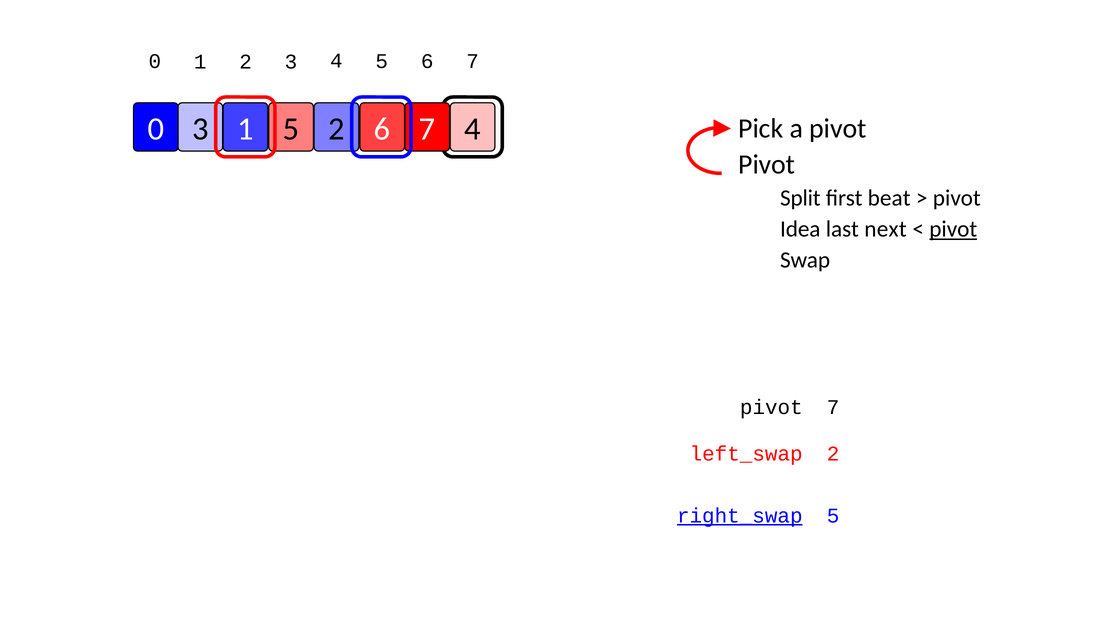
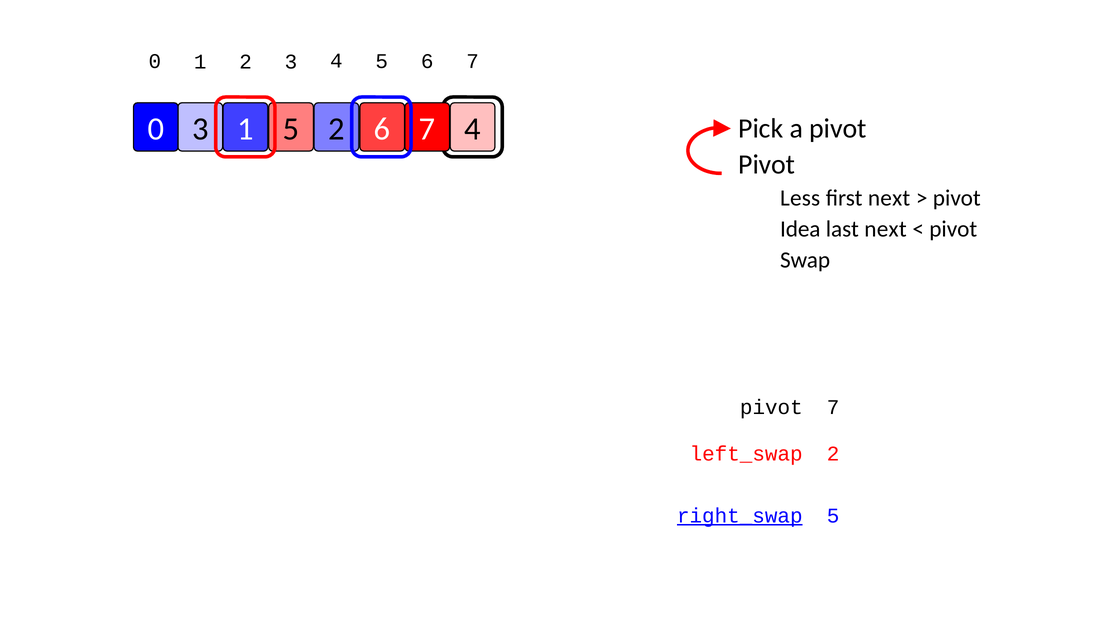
Split: Split -> Less (800, 198)
first beat: beat -> next (889, 198)
pivot underline: present -> none (953, 229)
